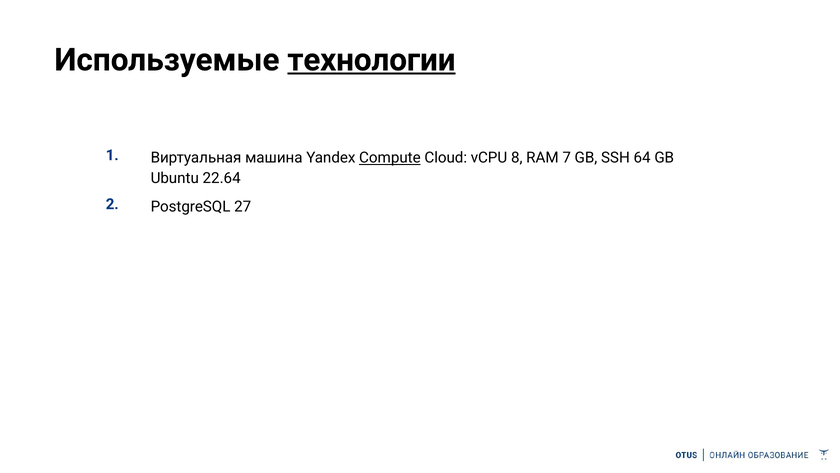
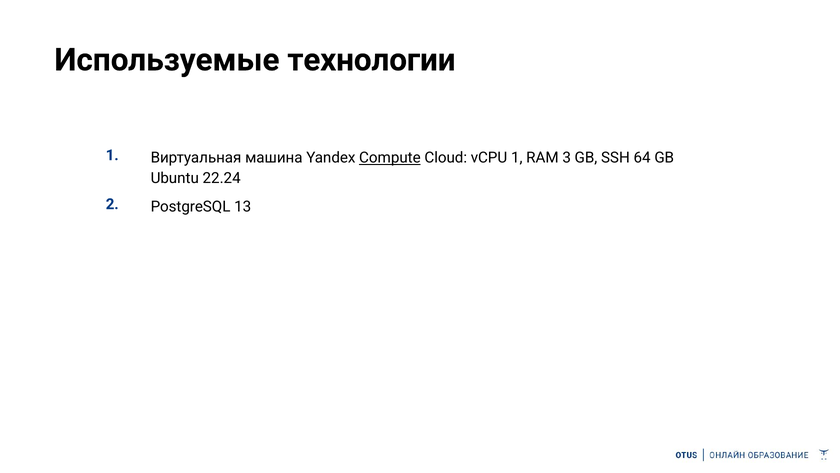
технологии underline: present -> none (371, 60)
vCPU 8: 8 -> 1 (517, 158)
7: 7 -> 3 (567, 158)
22.64: 22.64 -> 22.24 (222, 178)
27: 27 -> 13 (243, 207)
